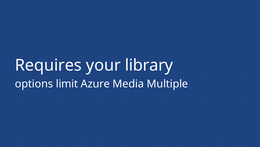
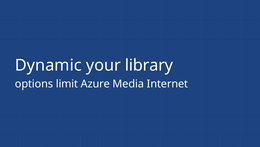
Requires: Requires -> Dynamic (48, 65)
Multiple: Multiple -> Internet (167, 84)
